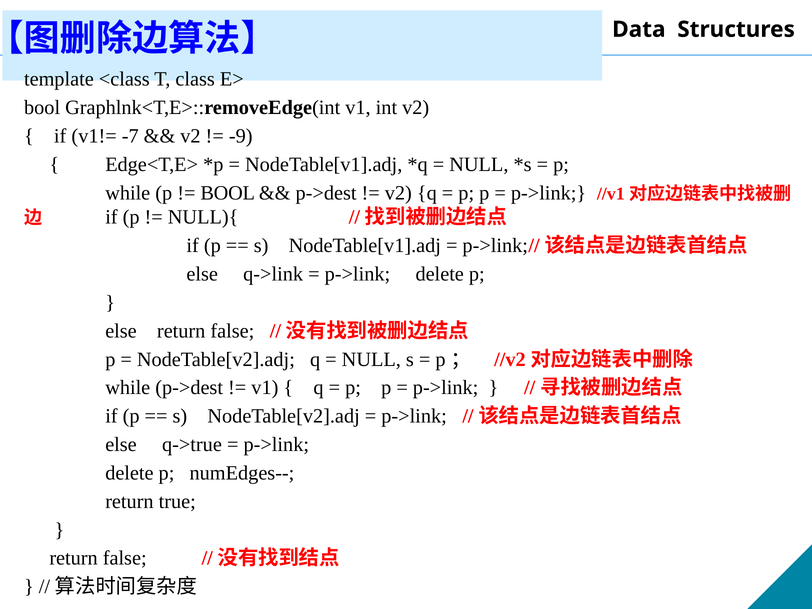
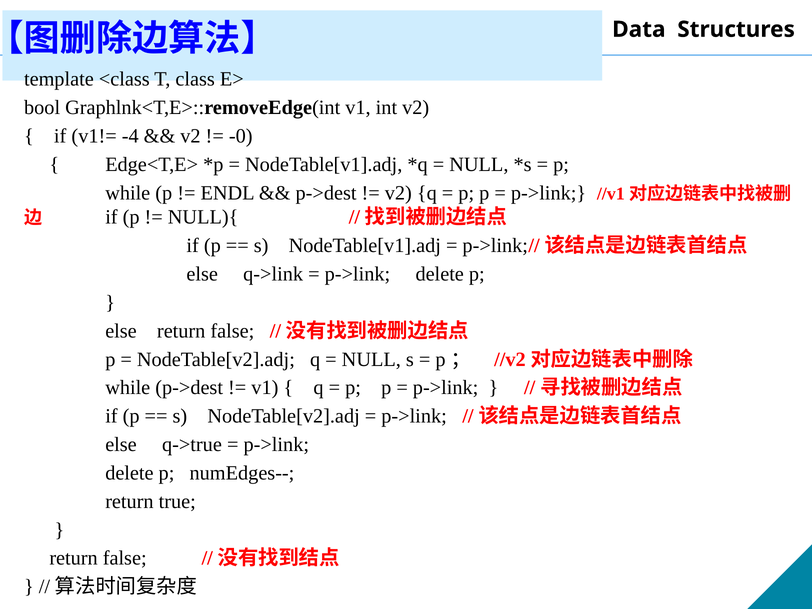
-7: -7 -> -4 (130, 136)
-9: -9 -> -0 (241, 136)
BOOL: BOOL -> ENDL (228, 193)
